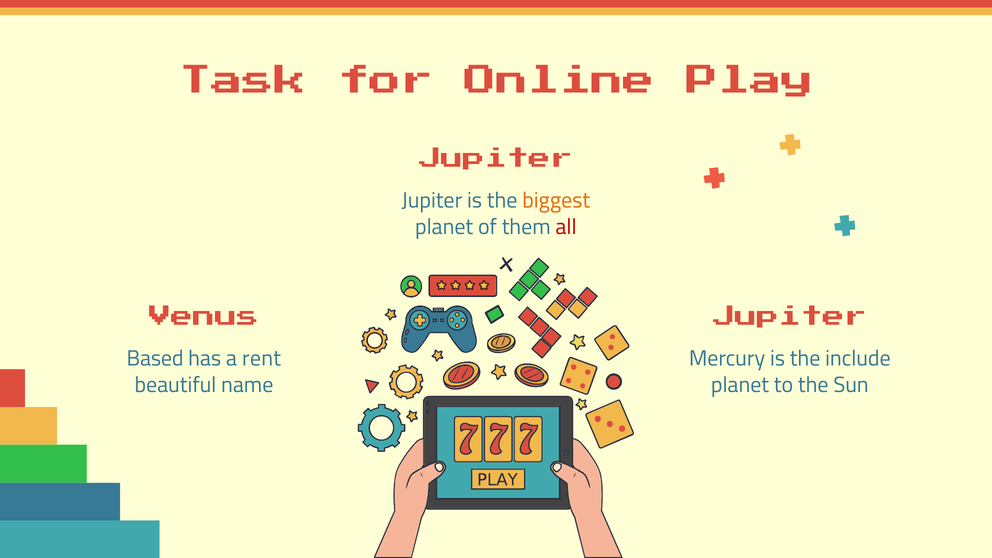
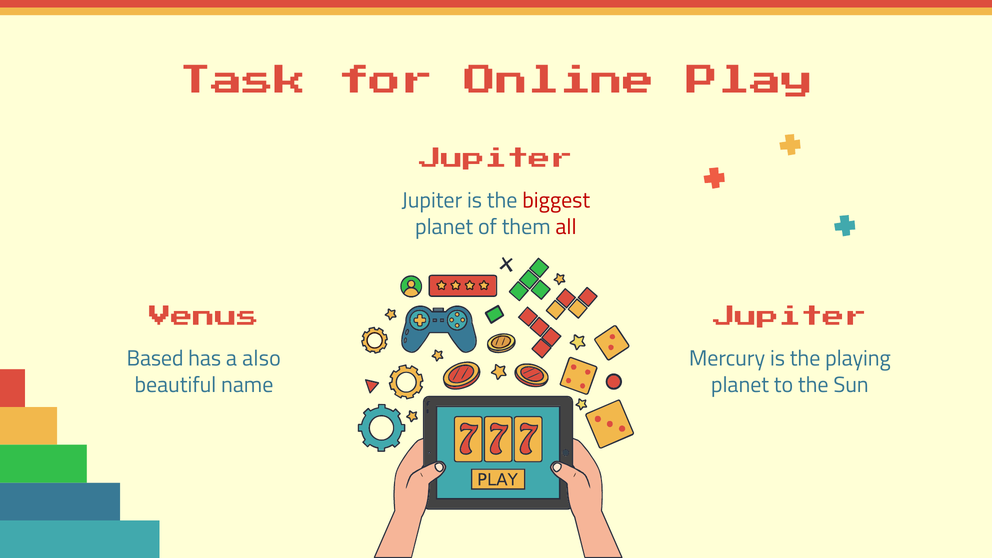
biggest colour: orange -> red (556, 201)
rent: rent -> also (262, 359)
include: include -> playing (858, 359)
